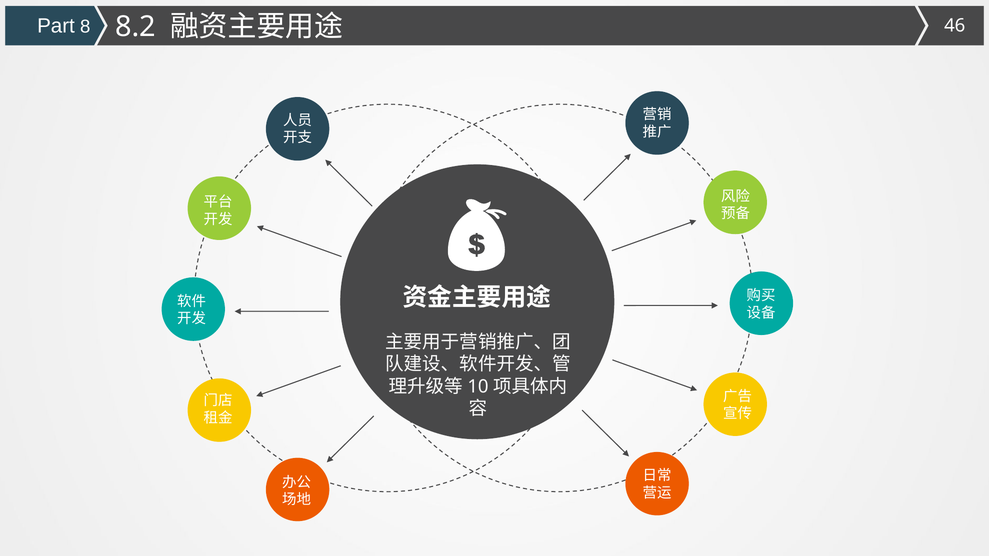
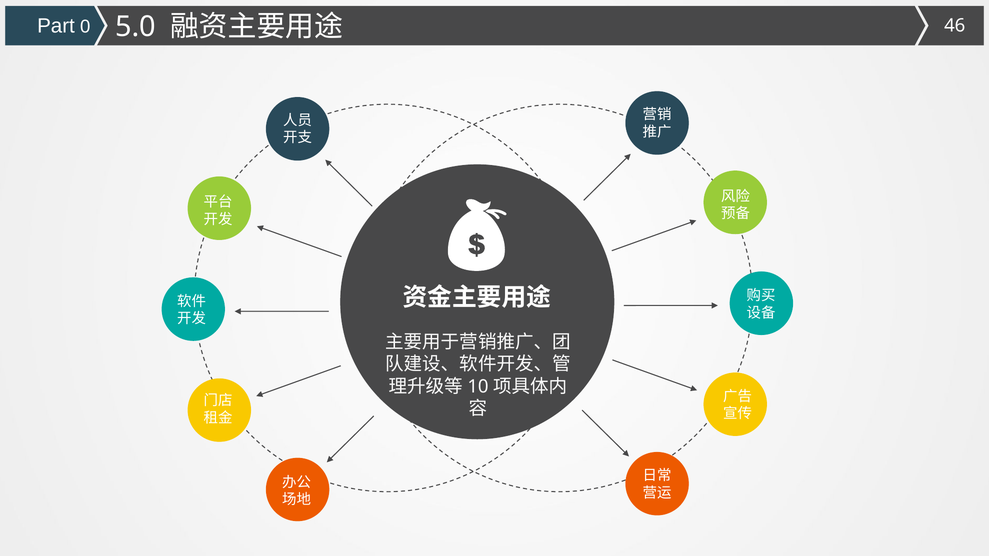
8: 8 -> 0 (85, 27)
8.2: 8.2 -> 5.0 (136, 27)
